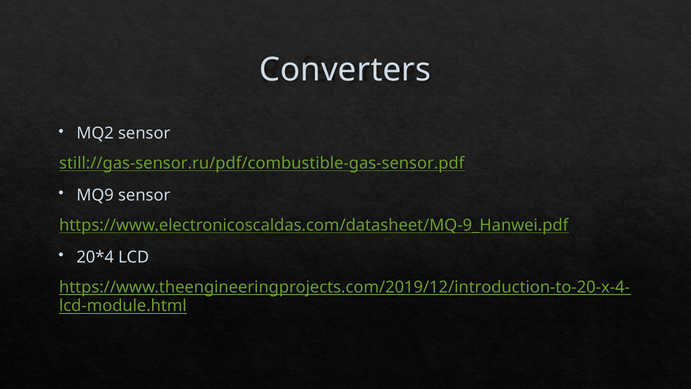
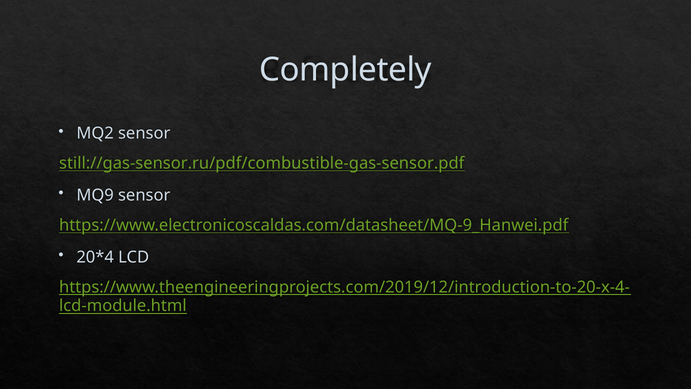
Converters: Converters -> Completely (345, 70)
